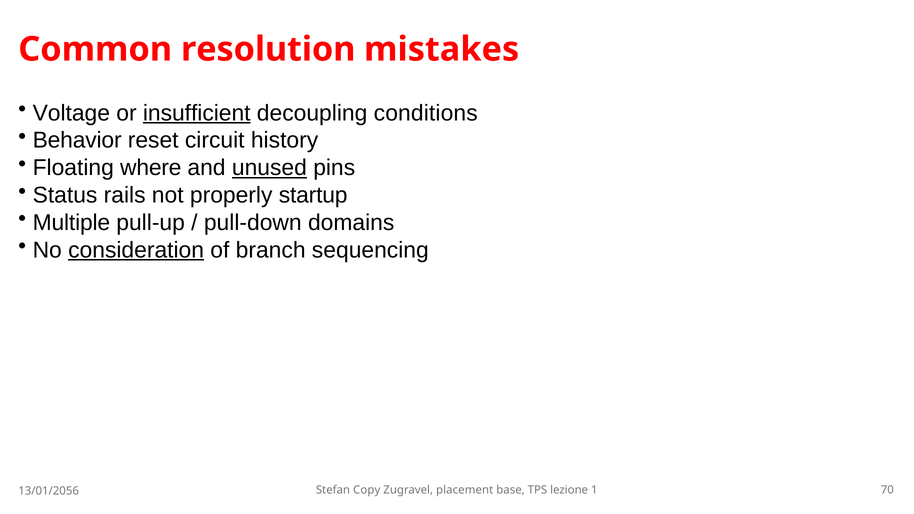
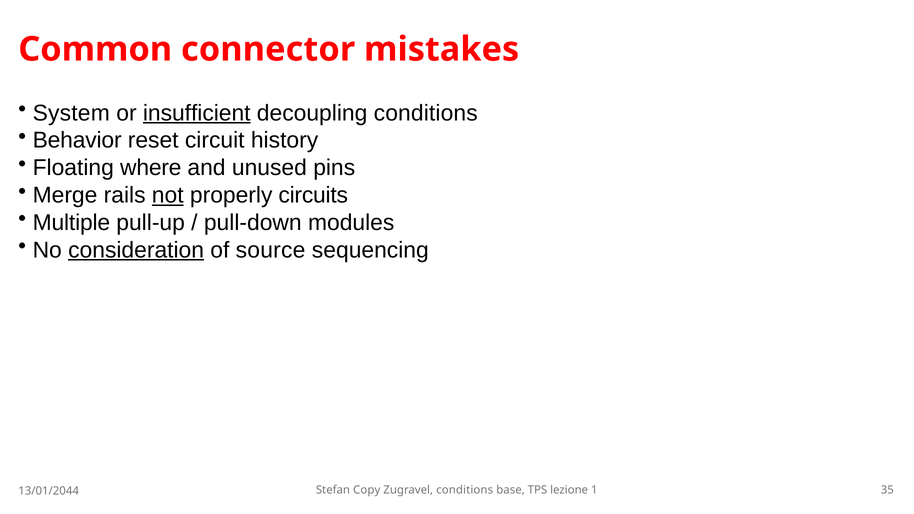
resolution: resolution -> connector (268, 49)
Voltage: Voltage -> System (71, 113)
unused underline: present -> none (269, 168)
Status: Status -> Merge (65, 195)
not underline: none -> present (168, 195)
startup: startup -> circuits (313, 195)
domains: domains -> modules (351, 223)
branch: branch -> source (271, 250)
Zugravel placement: placement -> conditions (465, 490)
70: 70 -> 35 (887, 490)
13/01/2056: 13/01/2056 -> 13/01/2044 (49, 491)
